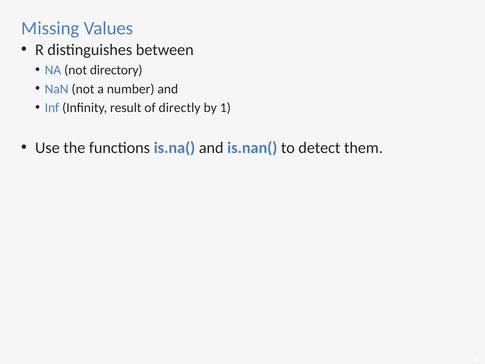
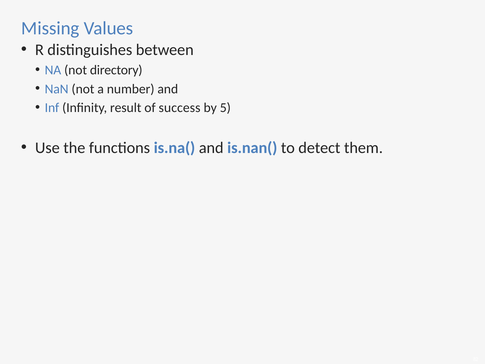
directly: directly -> success (180, 108)
1: 1 -> 5 (225, 108)
